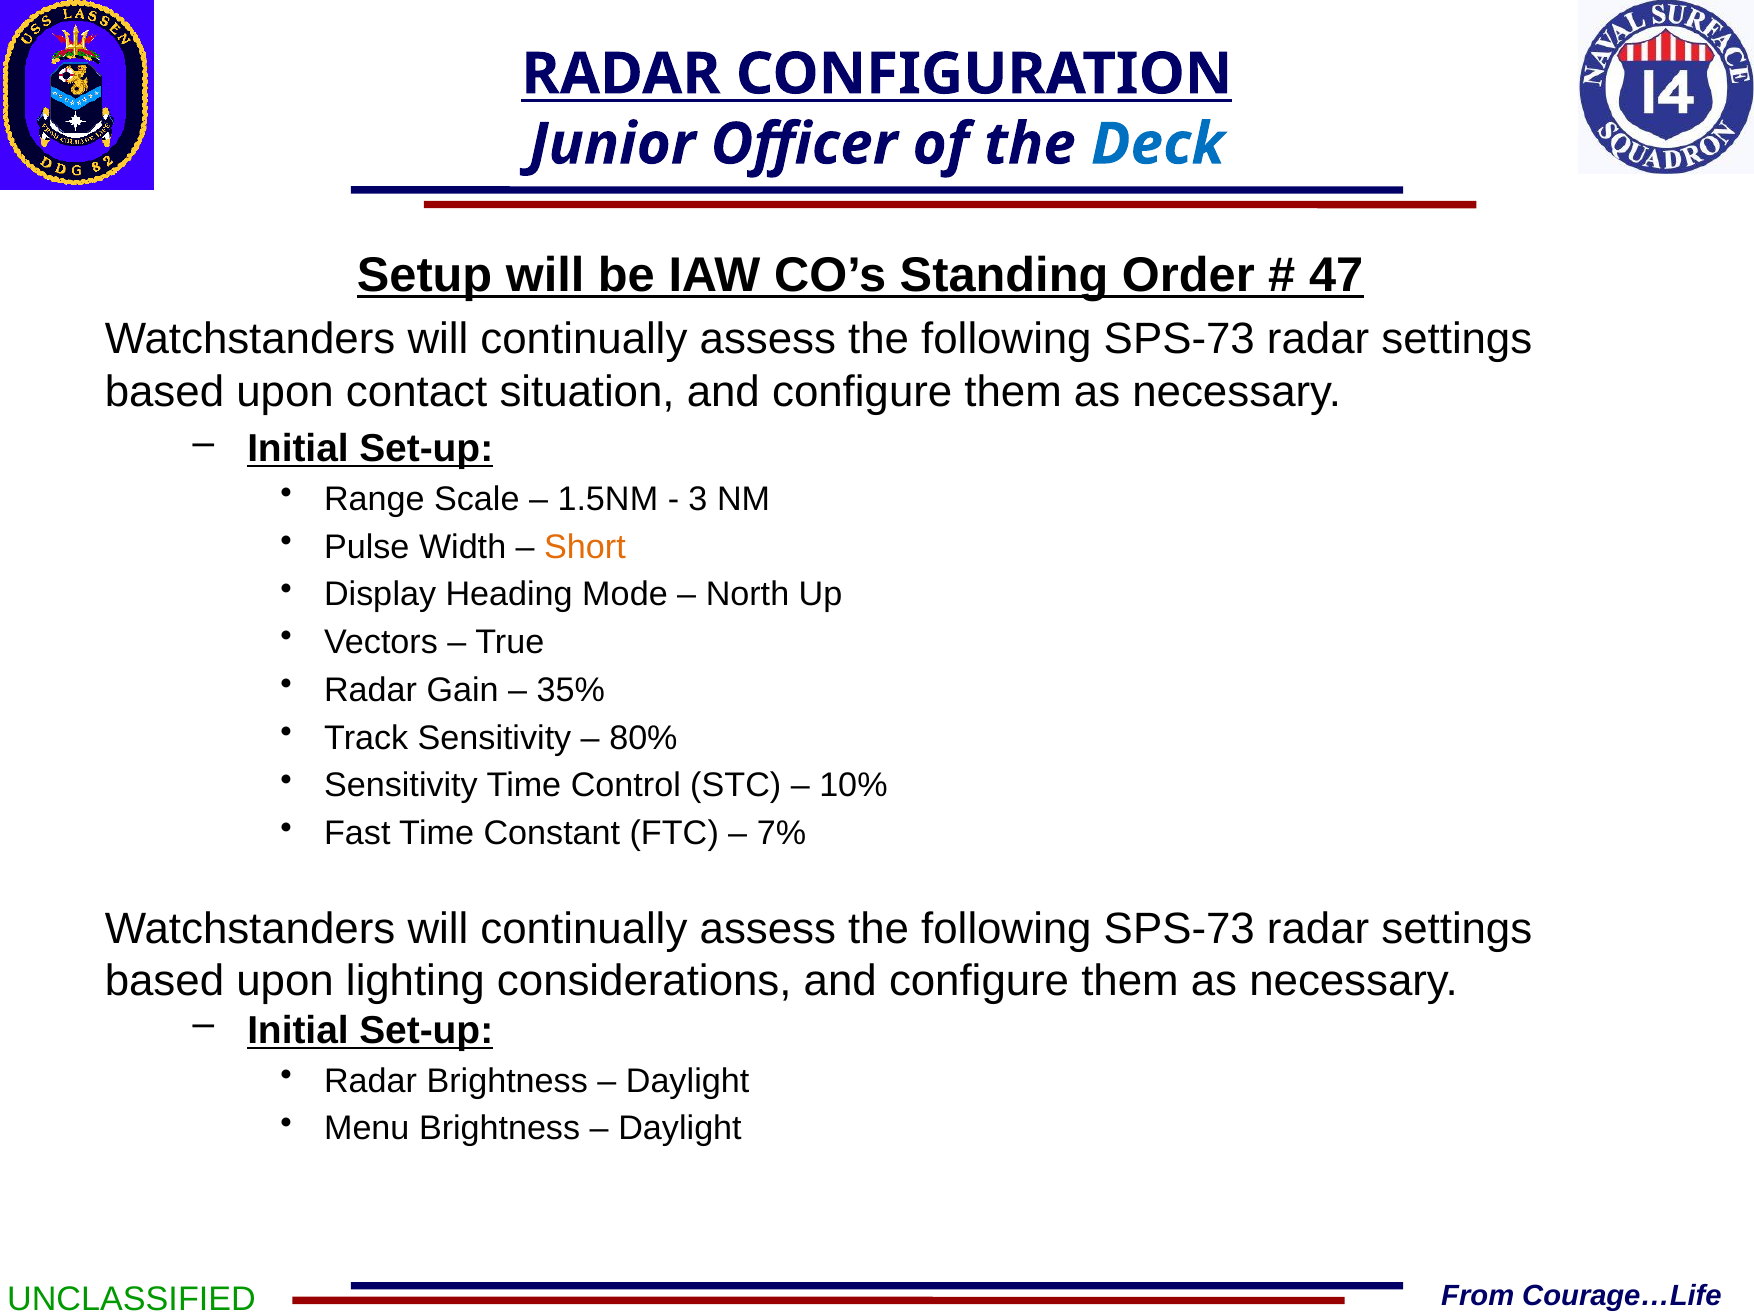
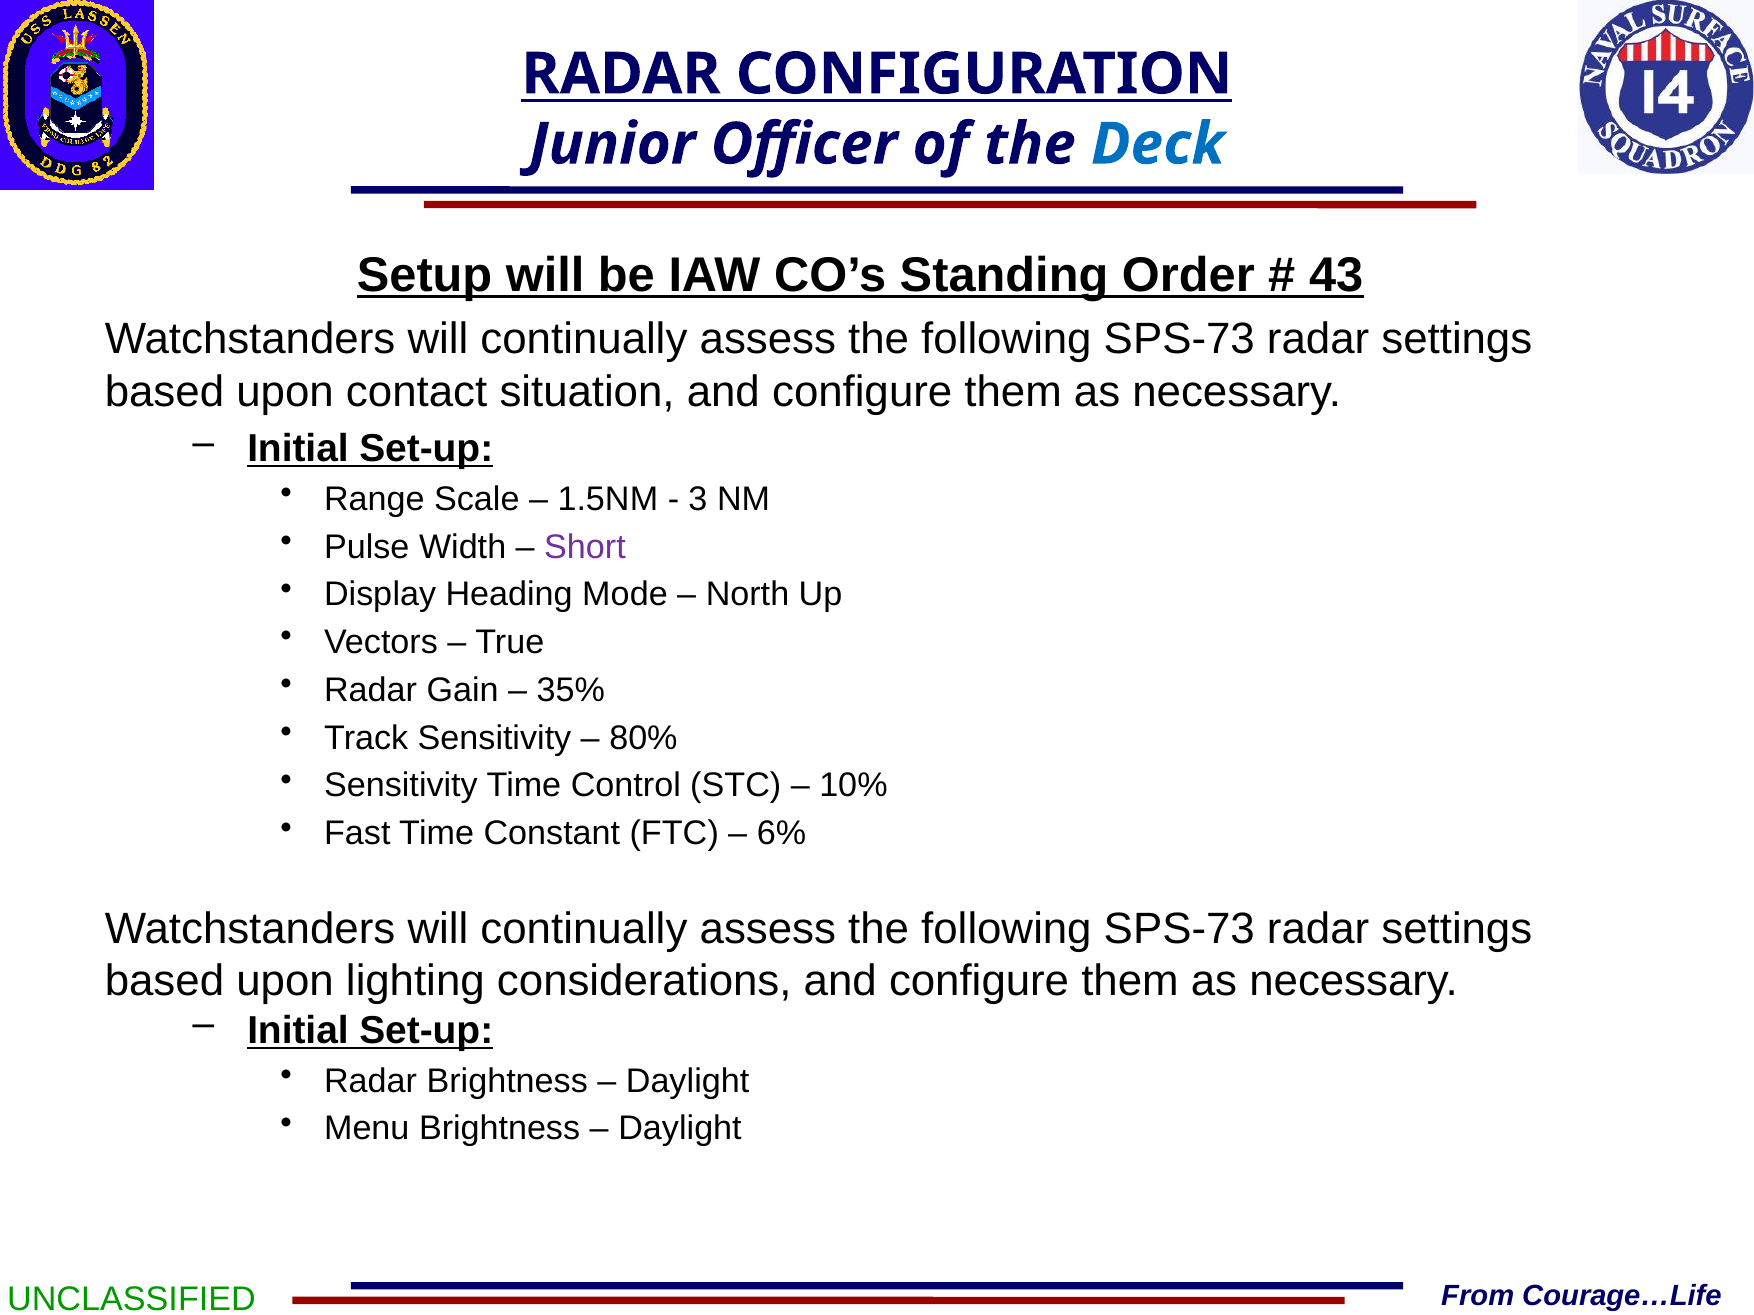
47: 47 -> 43 (1336, 275)
Short colour: orange -> purple (585, 547)
7%: 7% -> 6% (781, 834)
